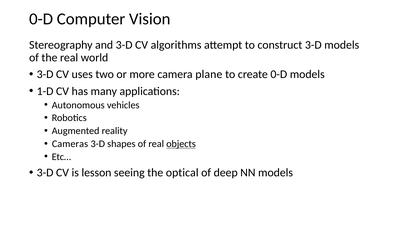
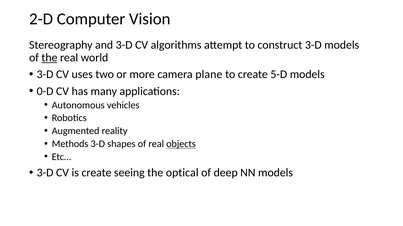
0-D: 0-D -> 2-D (41, 19)
the underline: none -> present (49, 58)
create 0-D: 0-D -> 5-D (279, 75)
1-D: 1-D -> 0-D (45, 91)
Cameras: Cameras -> Methods (70, 144)
is lesson: lesson -> create (96, 173)
